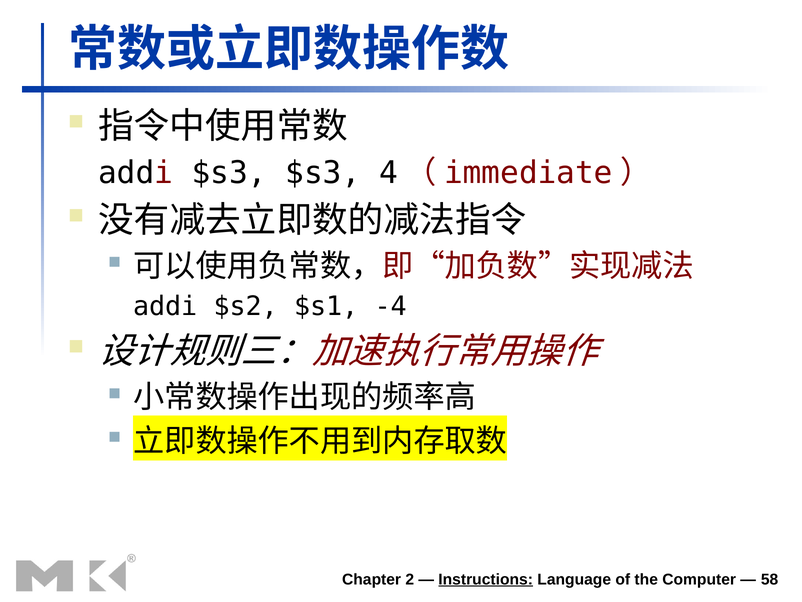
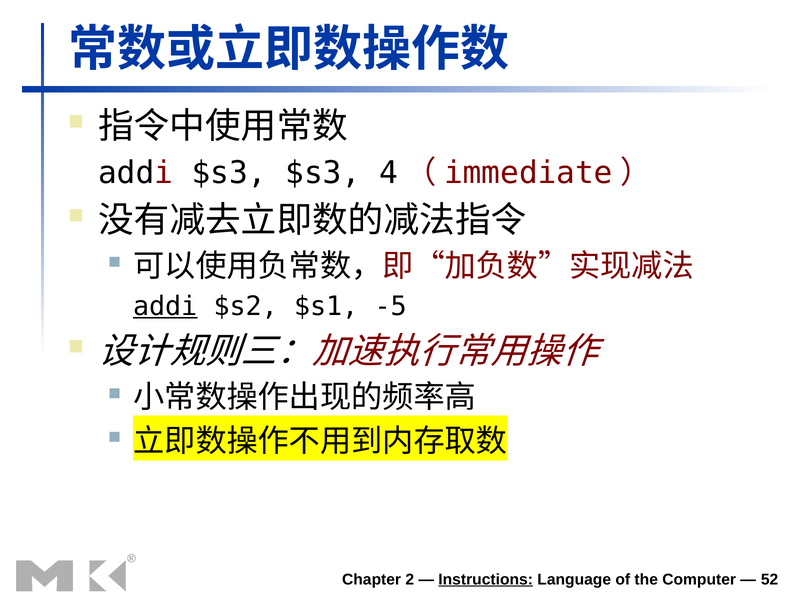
addi underline: none -> present (165, 306)
-4: -4 -> -5 (391, 306)
58: 58 -> 52 (770, 579)
